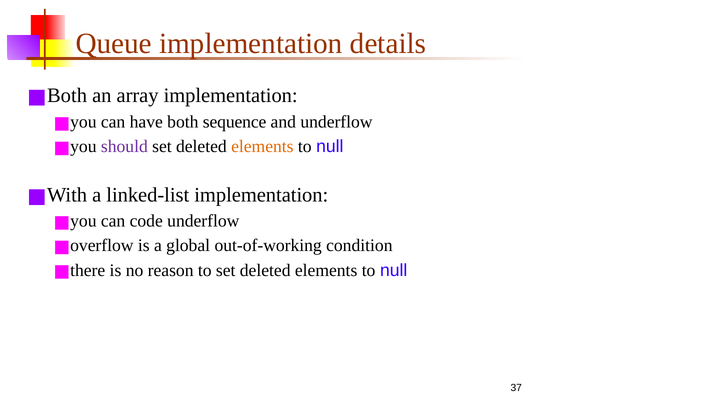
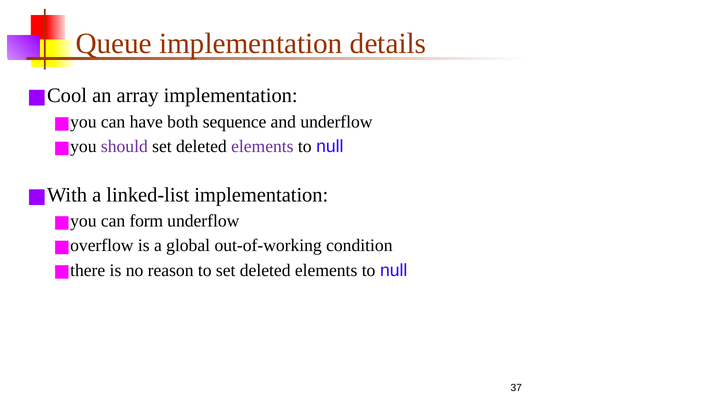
Both: Both -> Cool (67, 95)
elements colour: orange -> purple (262, 146)
code: code -> form (146, 221)
